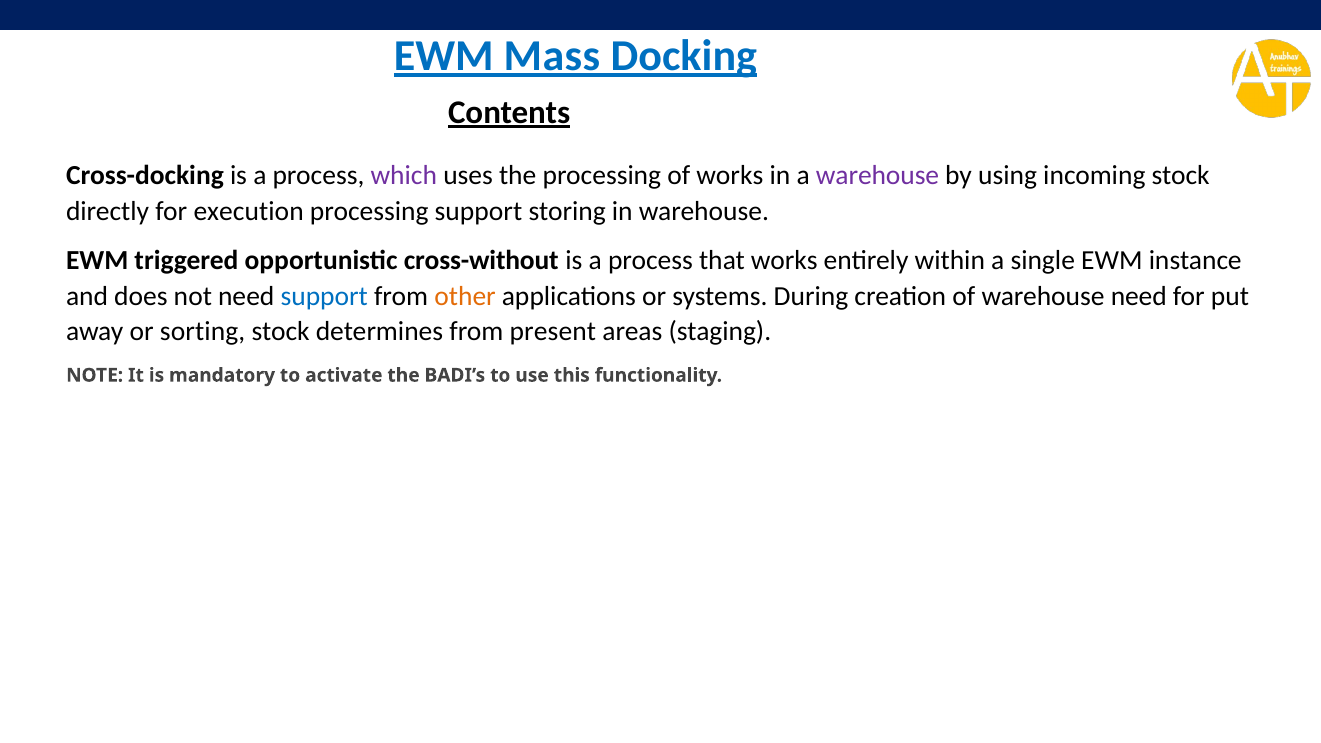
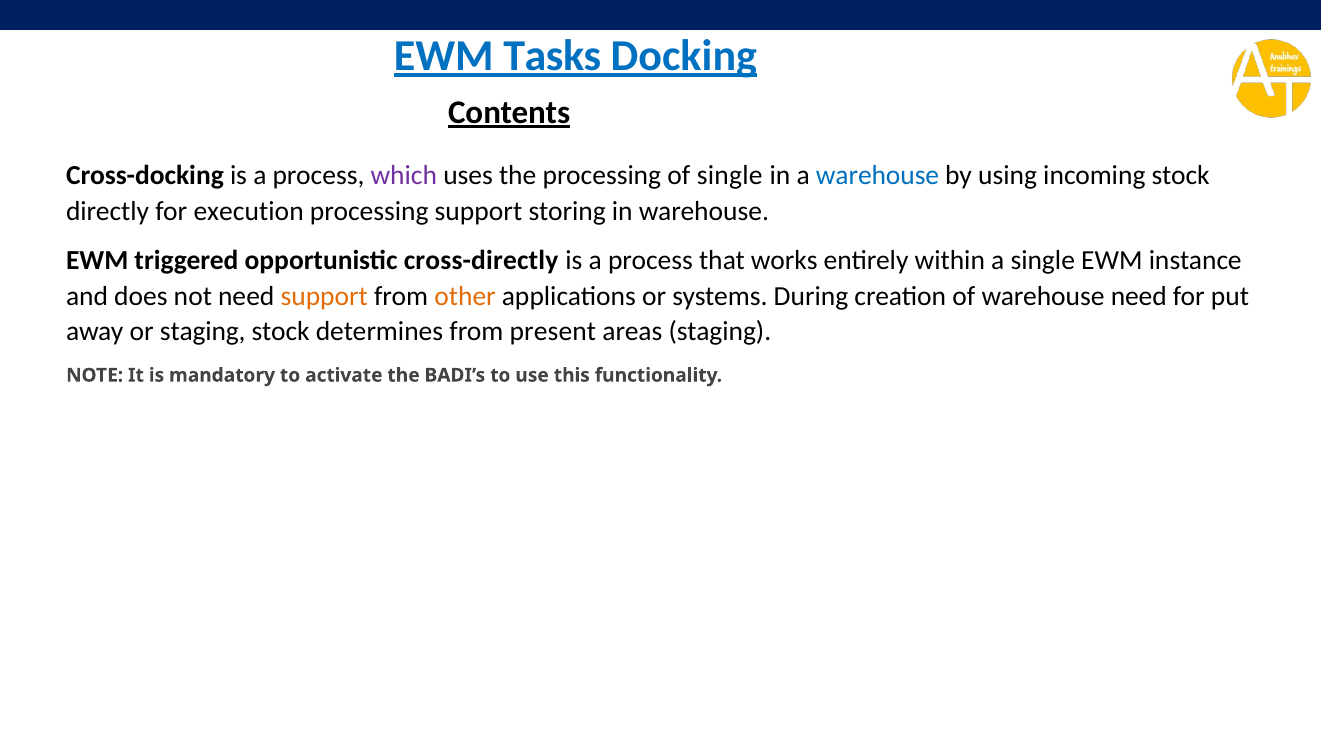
Mass: Mass -> Tasks (552, 56)
of works: works -> single (730, 176)
warehouse colour: purple -> blue (877, 176)
cross-without: cross-without -> cross-directly (481, 261)
support colour: blue -> orange (324, 296)
or sorting: sorting -> staging (203, 332)
